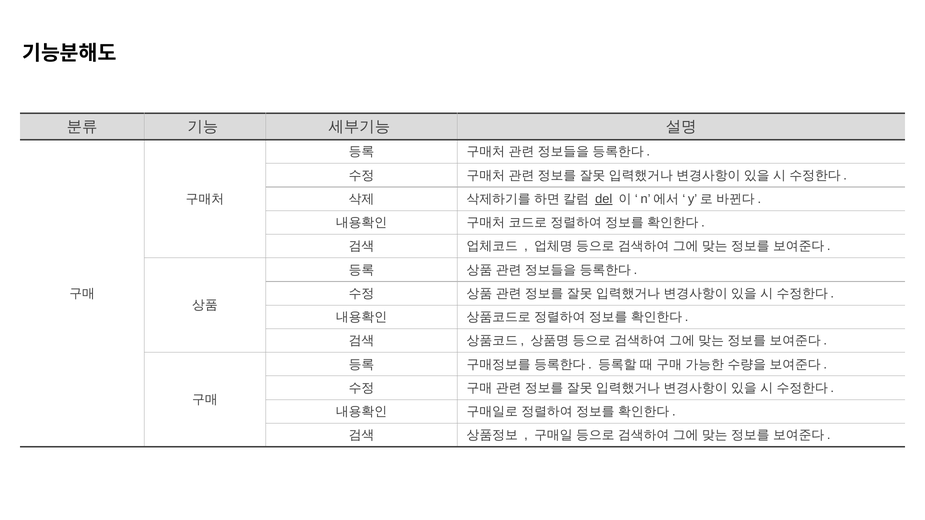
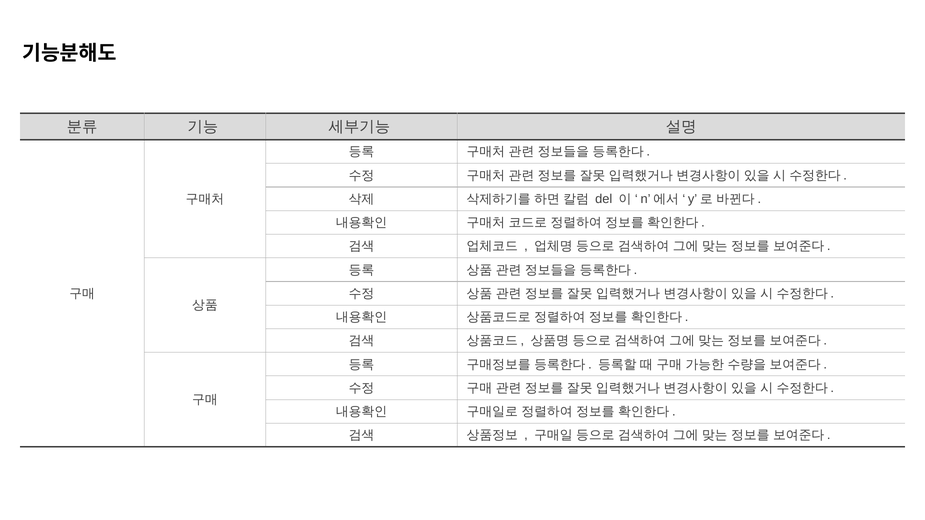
del underline: present -> none (604, 199)
